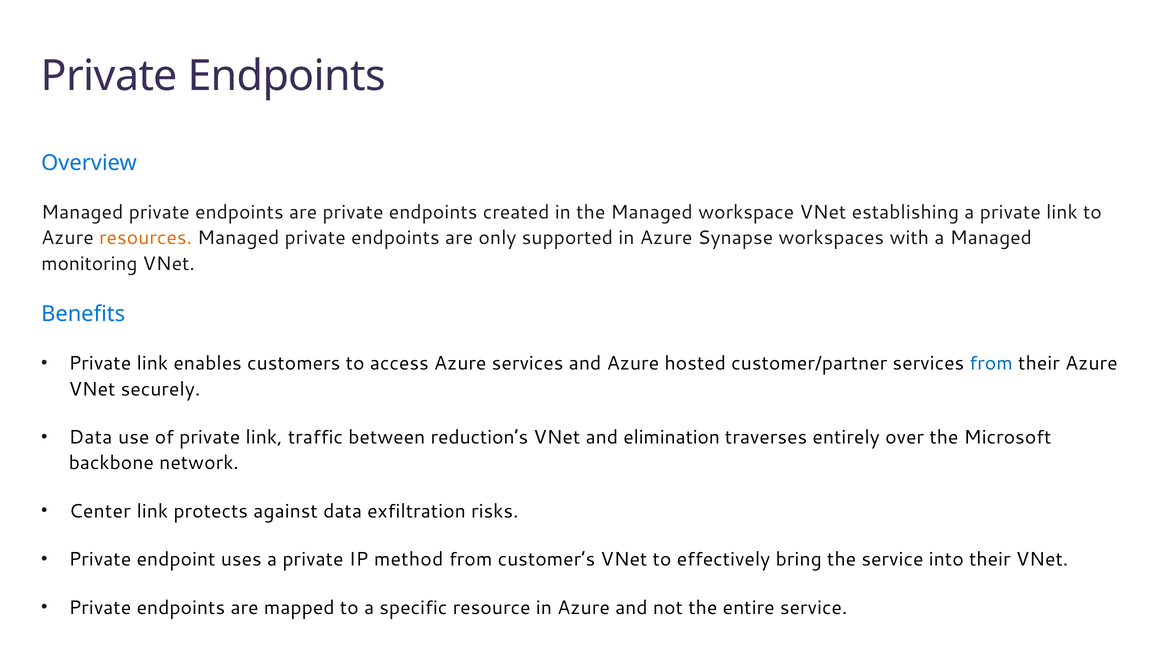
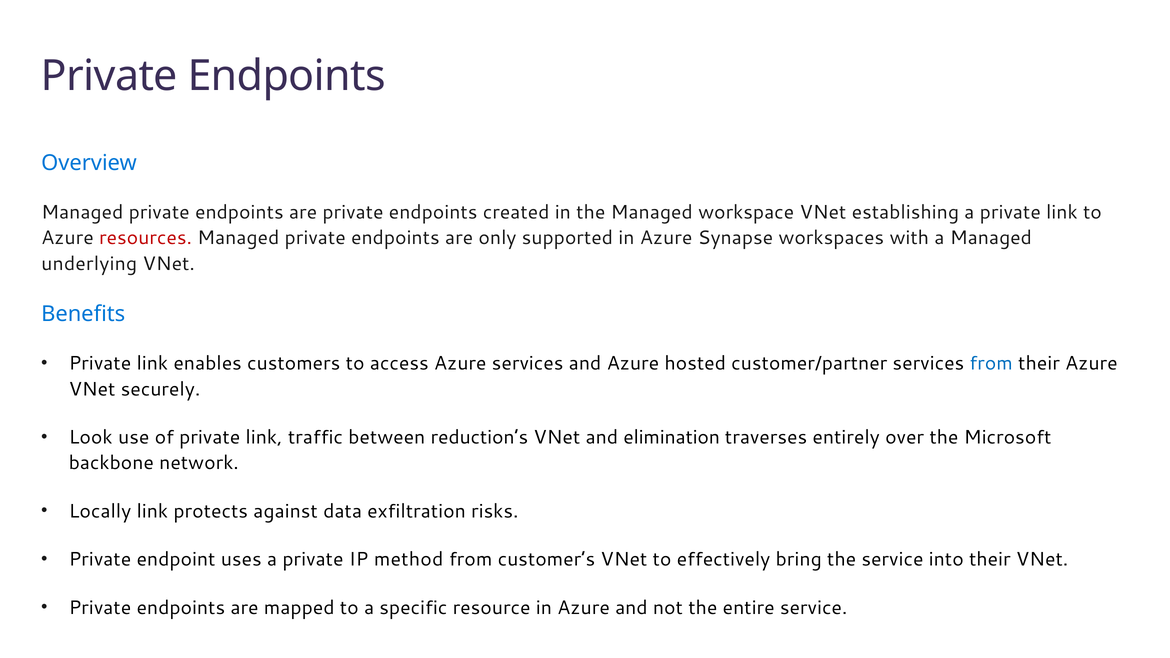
resources colour: orange -> red (145, 238)
monitoring: monitoring -> underlying (89, 264)
Data: Data -> Look (91, 437)
Center: Center -> Locally (100, 511)
